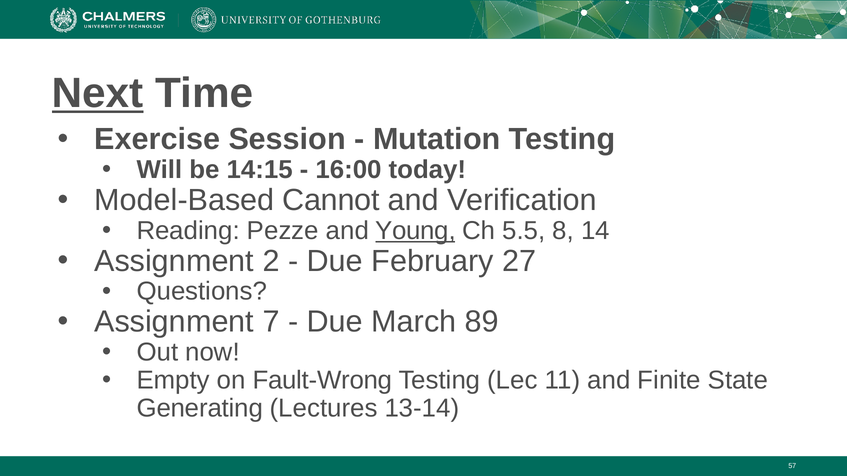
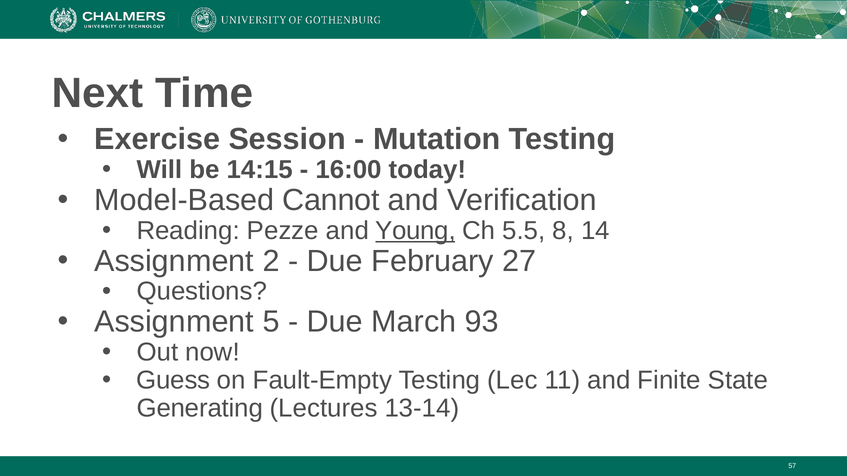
Next underline: present -> none (98, 94)
7: 7 -> 5 (271, 322)
89: 89 -> 93 (482, 322)
Empty: Empty -> Guess (173, 381)
Fault-Wrong: Fault-Wrong -> Fault-Empty (322, 381)
